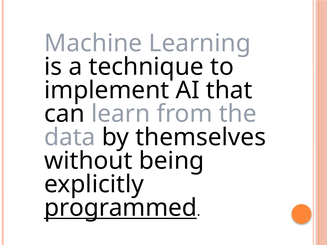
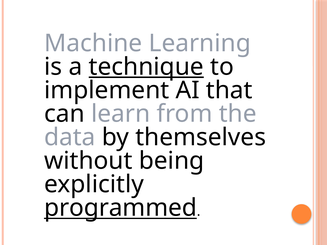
technique underline: none -> present (146, 67)
